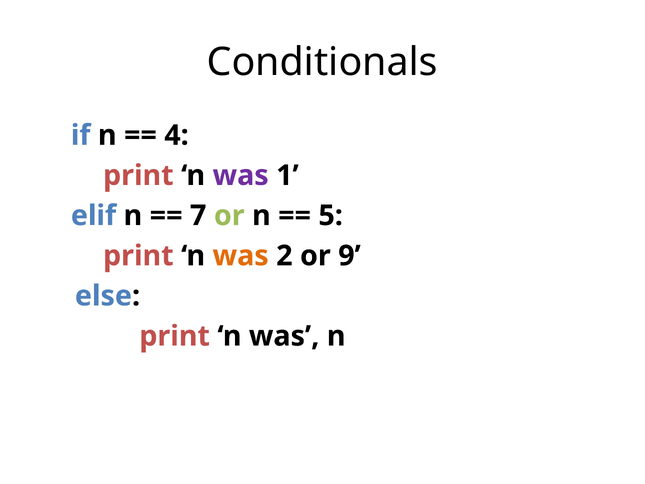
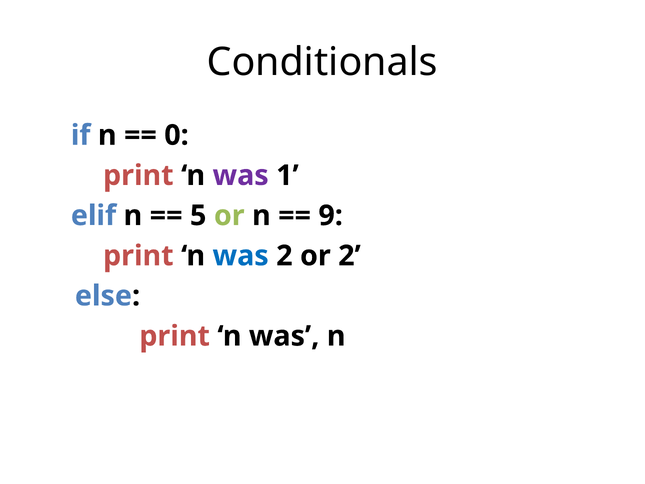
4: 4 -> 0 (176, 135)
7: 7 -> 5 (198, 216)
5: 5 -> 9 (331, 216)
was colour: orange -> blue (241, 256)
or 9: 9 -> 2 (349, 256)
